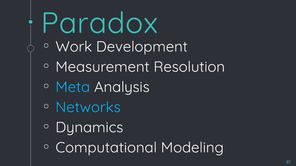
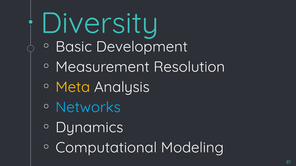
Paradox: Paradox -> Diversity (100, 23)
Work: Work -> Basic (74, 47)
Meta colour: light blue -> yellow (73, 87)
